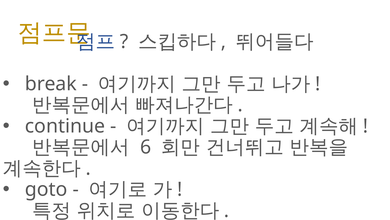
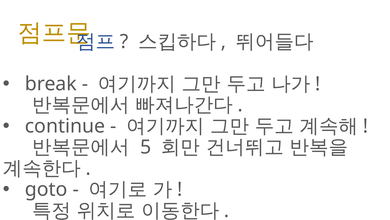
6: 6 -> 5 (146, 147)
